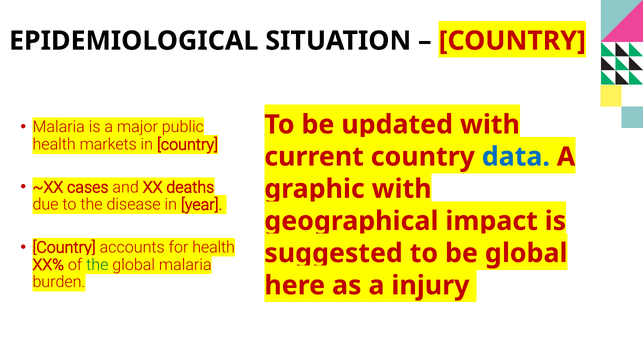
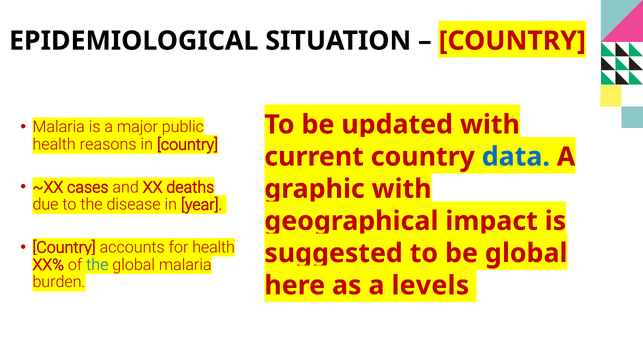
markets: markets -> reasons (108, 144)
the colour: green -> blue (97, 265)
injury: injury -> levels (430, 285)
